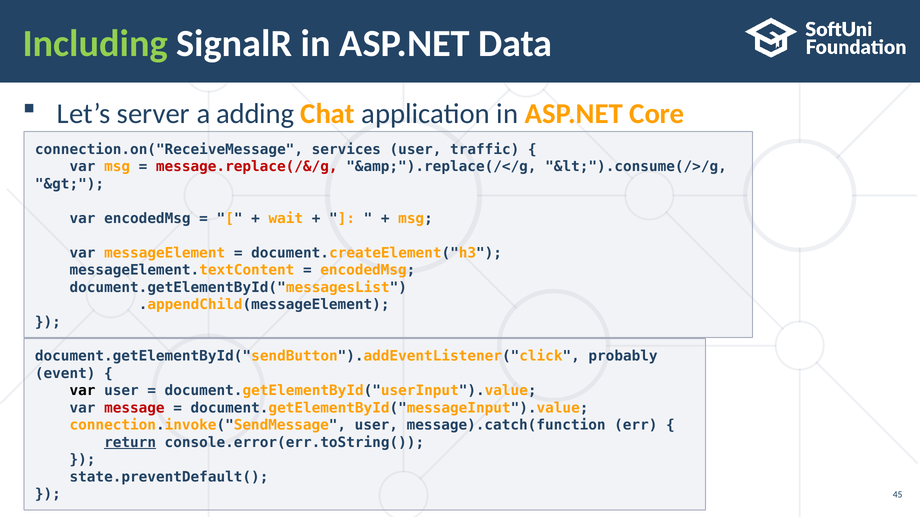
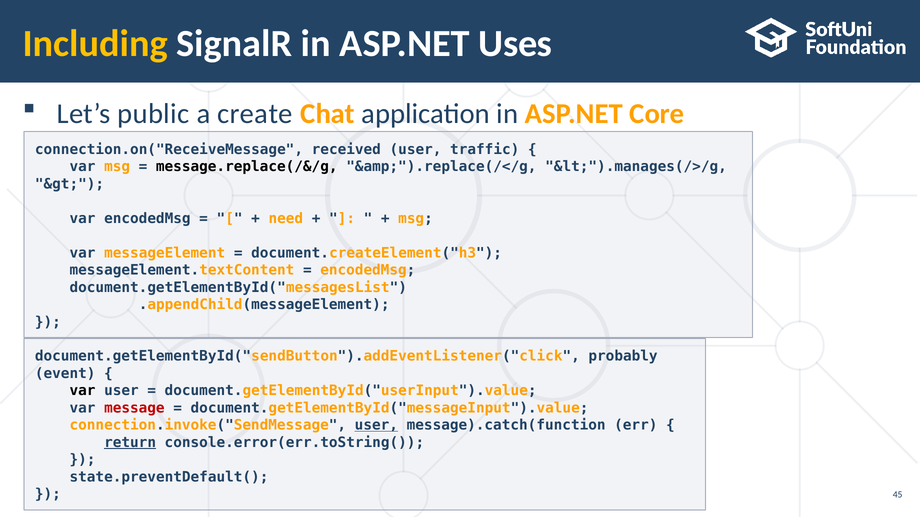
Including colour: light green -> yellow (95, 44)
Data: Data -> Uses (515, 44)
server: server -> public (153, 114)
adding: adding -> create (255, 114)
services: services -> received (346, 150)
message.replace(/&/g colour: red -> black (247, 167)
&lt;").consume(/>/g: &lt;").consume(/>/g -> &lt;").manages(/>/g (636, 167)
wait: wait -> need (286, 219)
user underline: none -> present (376, 426)
